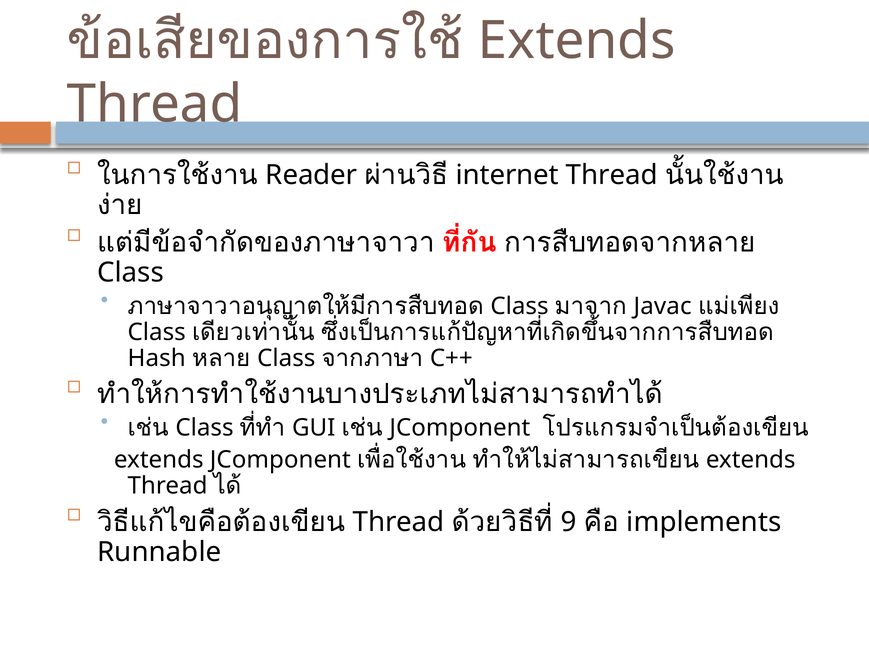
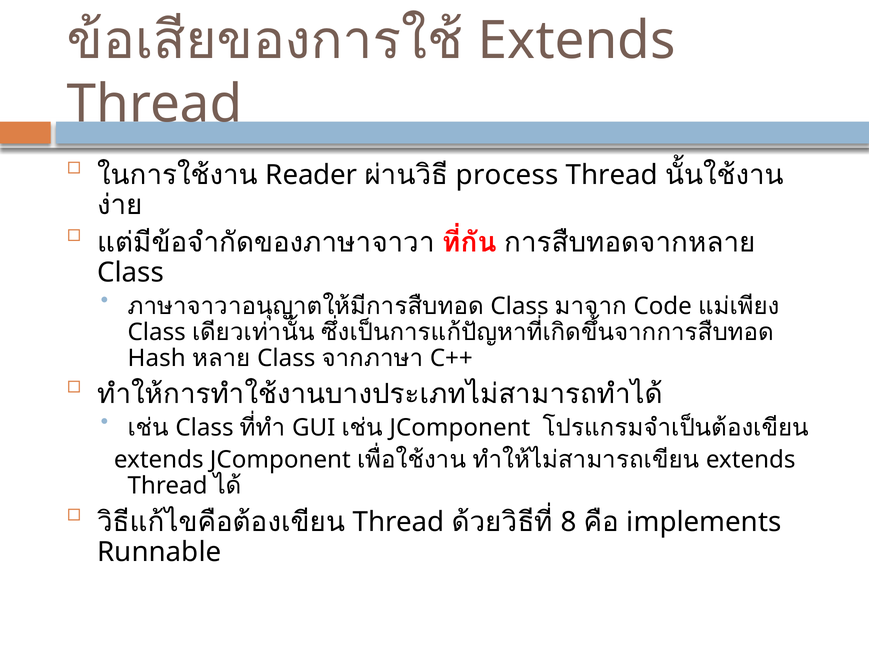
internet: internet -> process (507, 175)
Javac: Javac -> Code (663, 306)
9: 9 -> 8 (568, 522)
